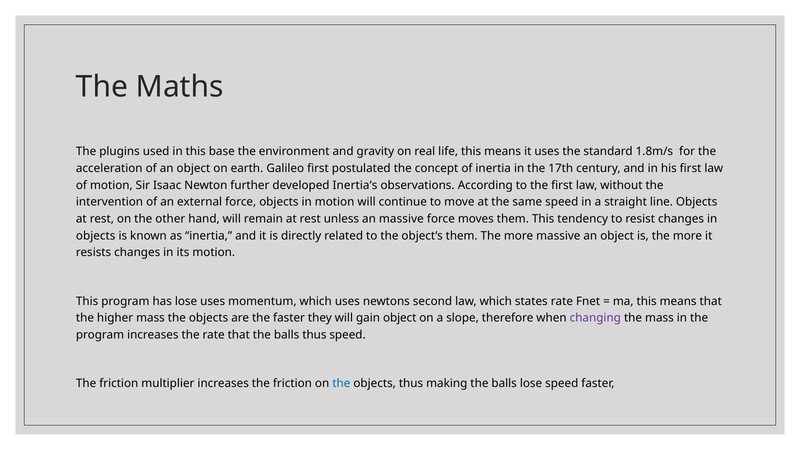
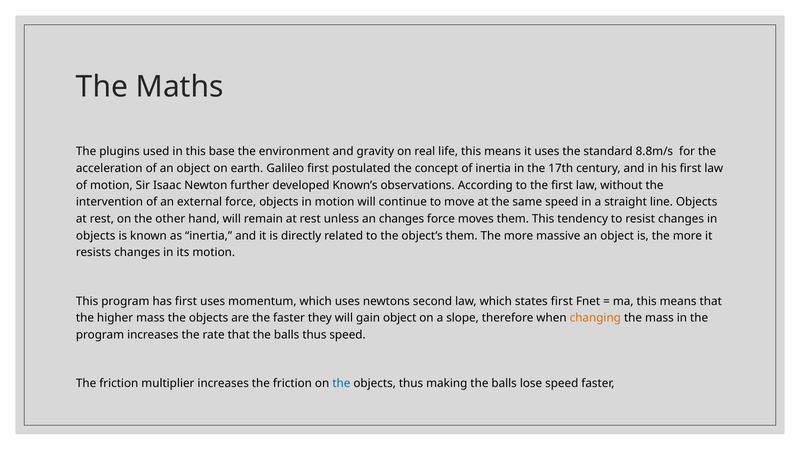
1.8m/s: 1.8m/s -> 8.8m/s (654, 152)
Inertia’s: Inertia’s -> Known’s (355, 185)
an massive: massive -> changes (401, 219)
has lose: lose -> first (186, 301)
states rate: rate -> first (562, 301)
changing colour: purple -> orange (595, 318)
